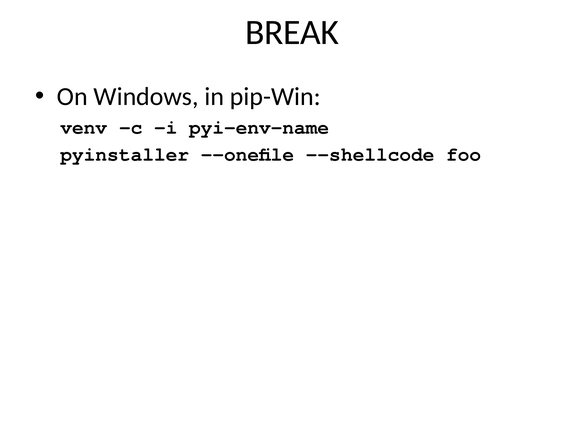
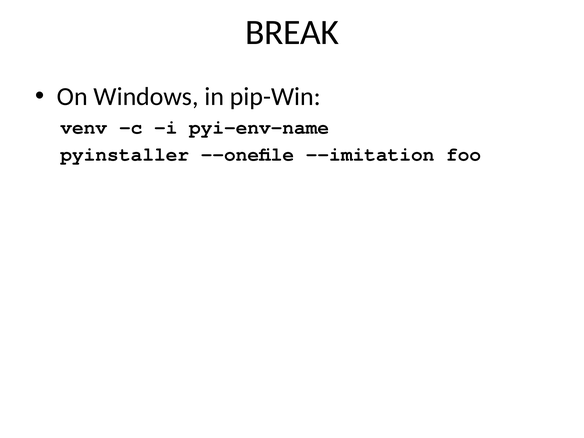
--shellcode: --shellcode -> --imitation (370, 155)
